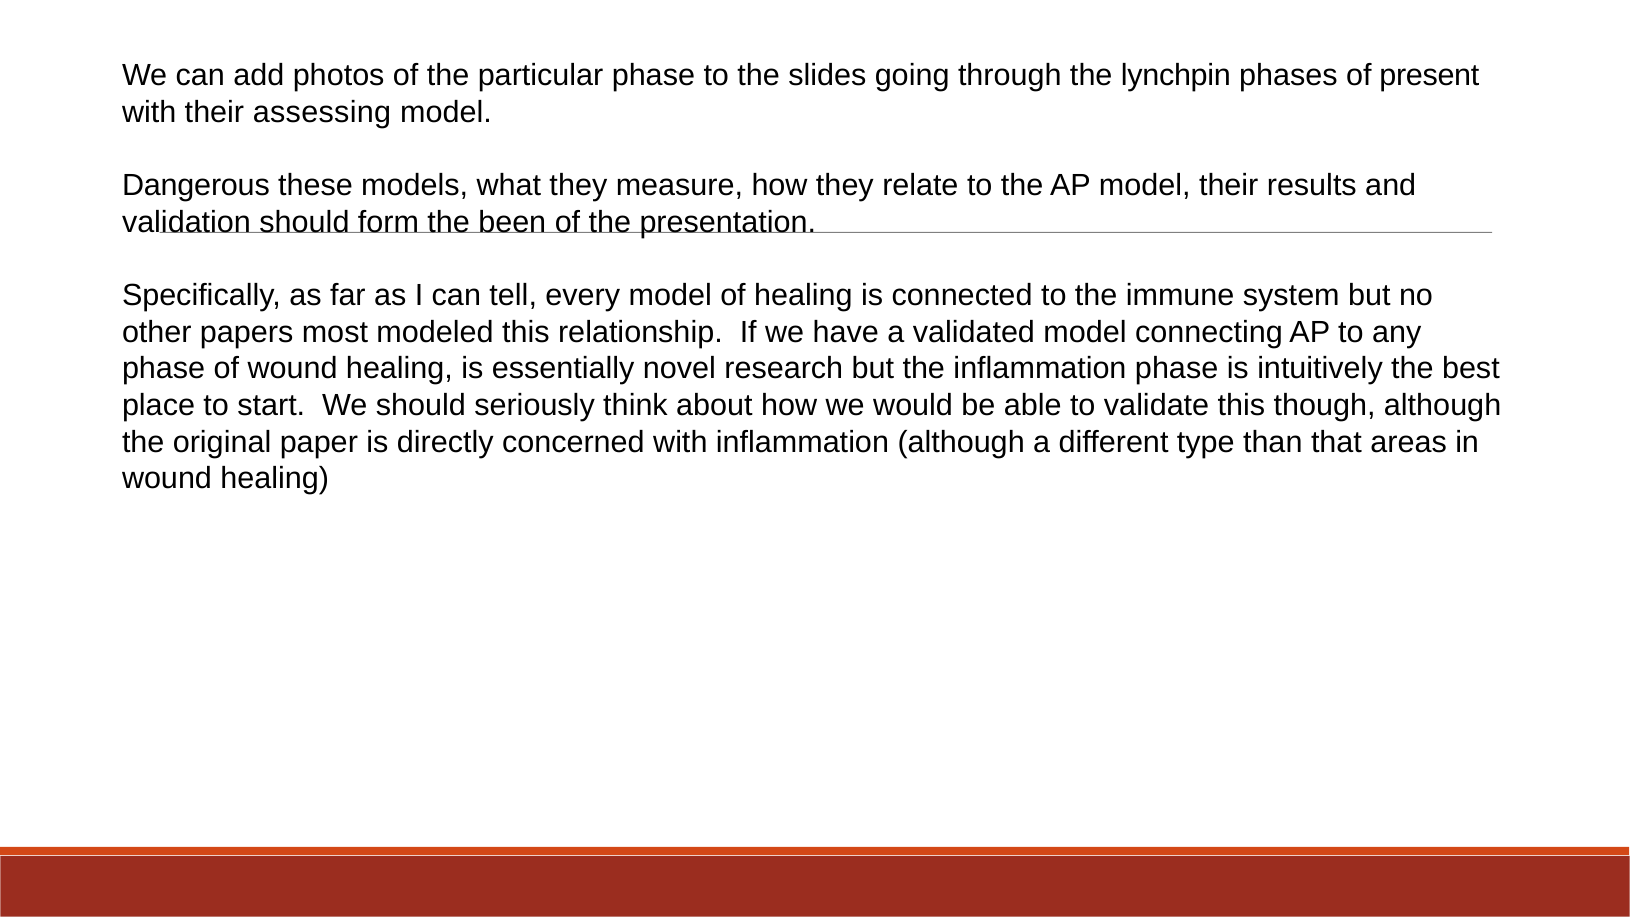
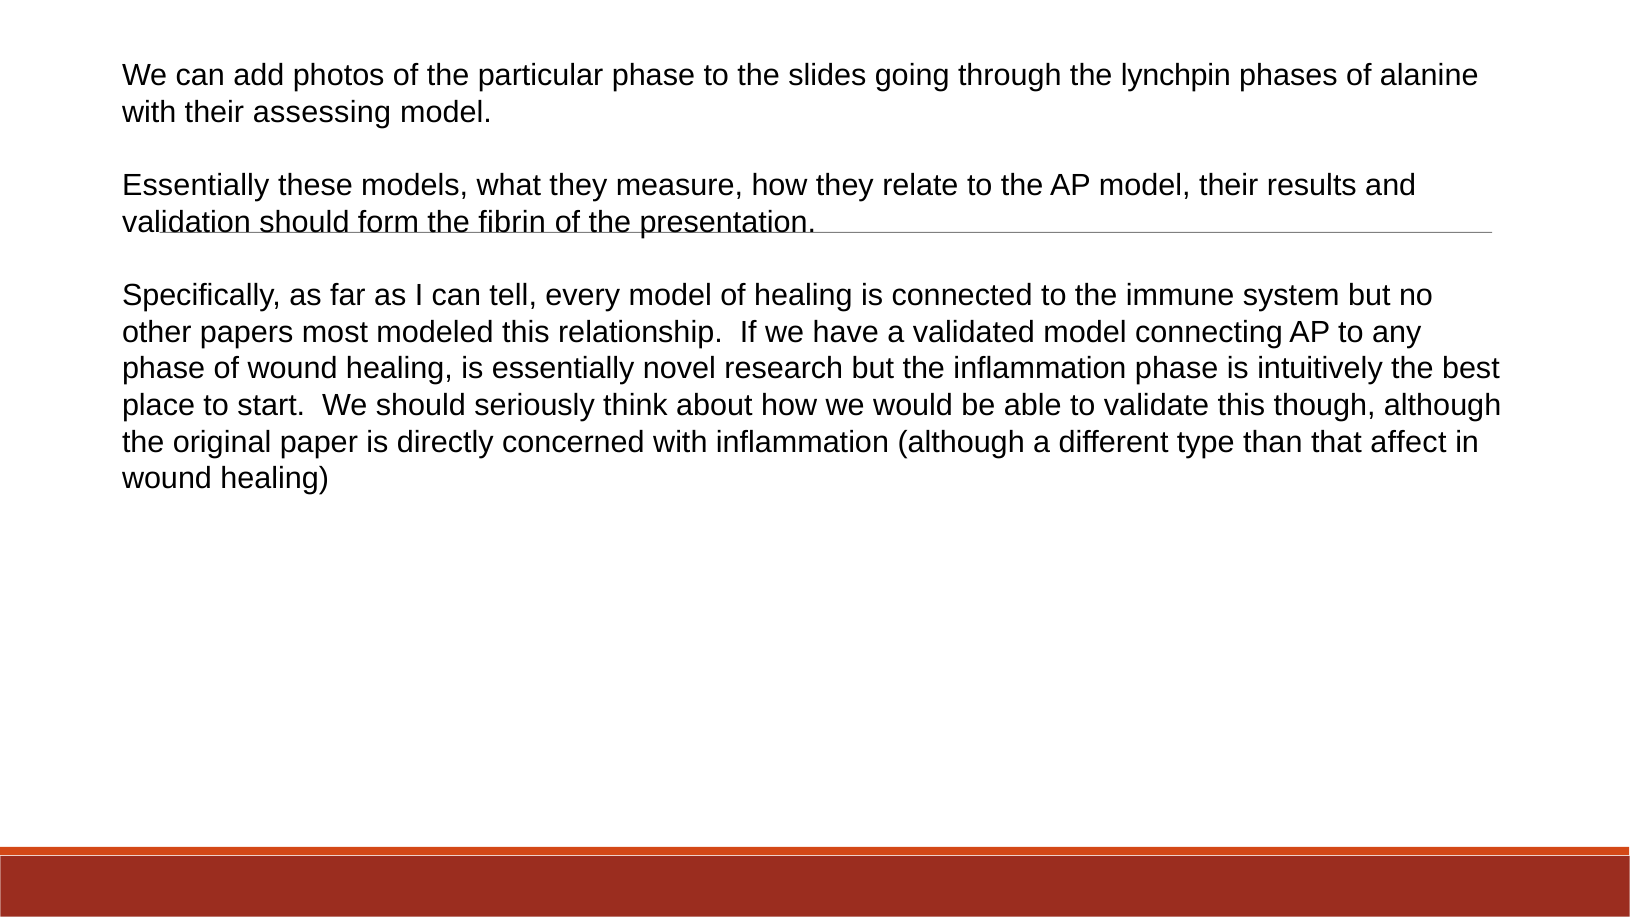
present: present -> alanine (1429, 75)
Dangerous: Dangerous -> Essentially (196, 185)
been: been -> fibrin (512, 222)
areas: areas -> affect (1408, 442)
